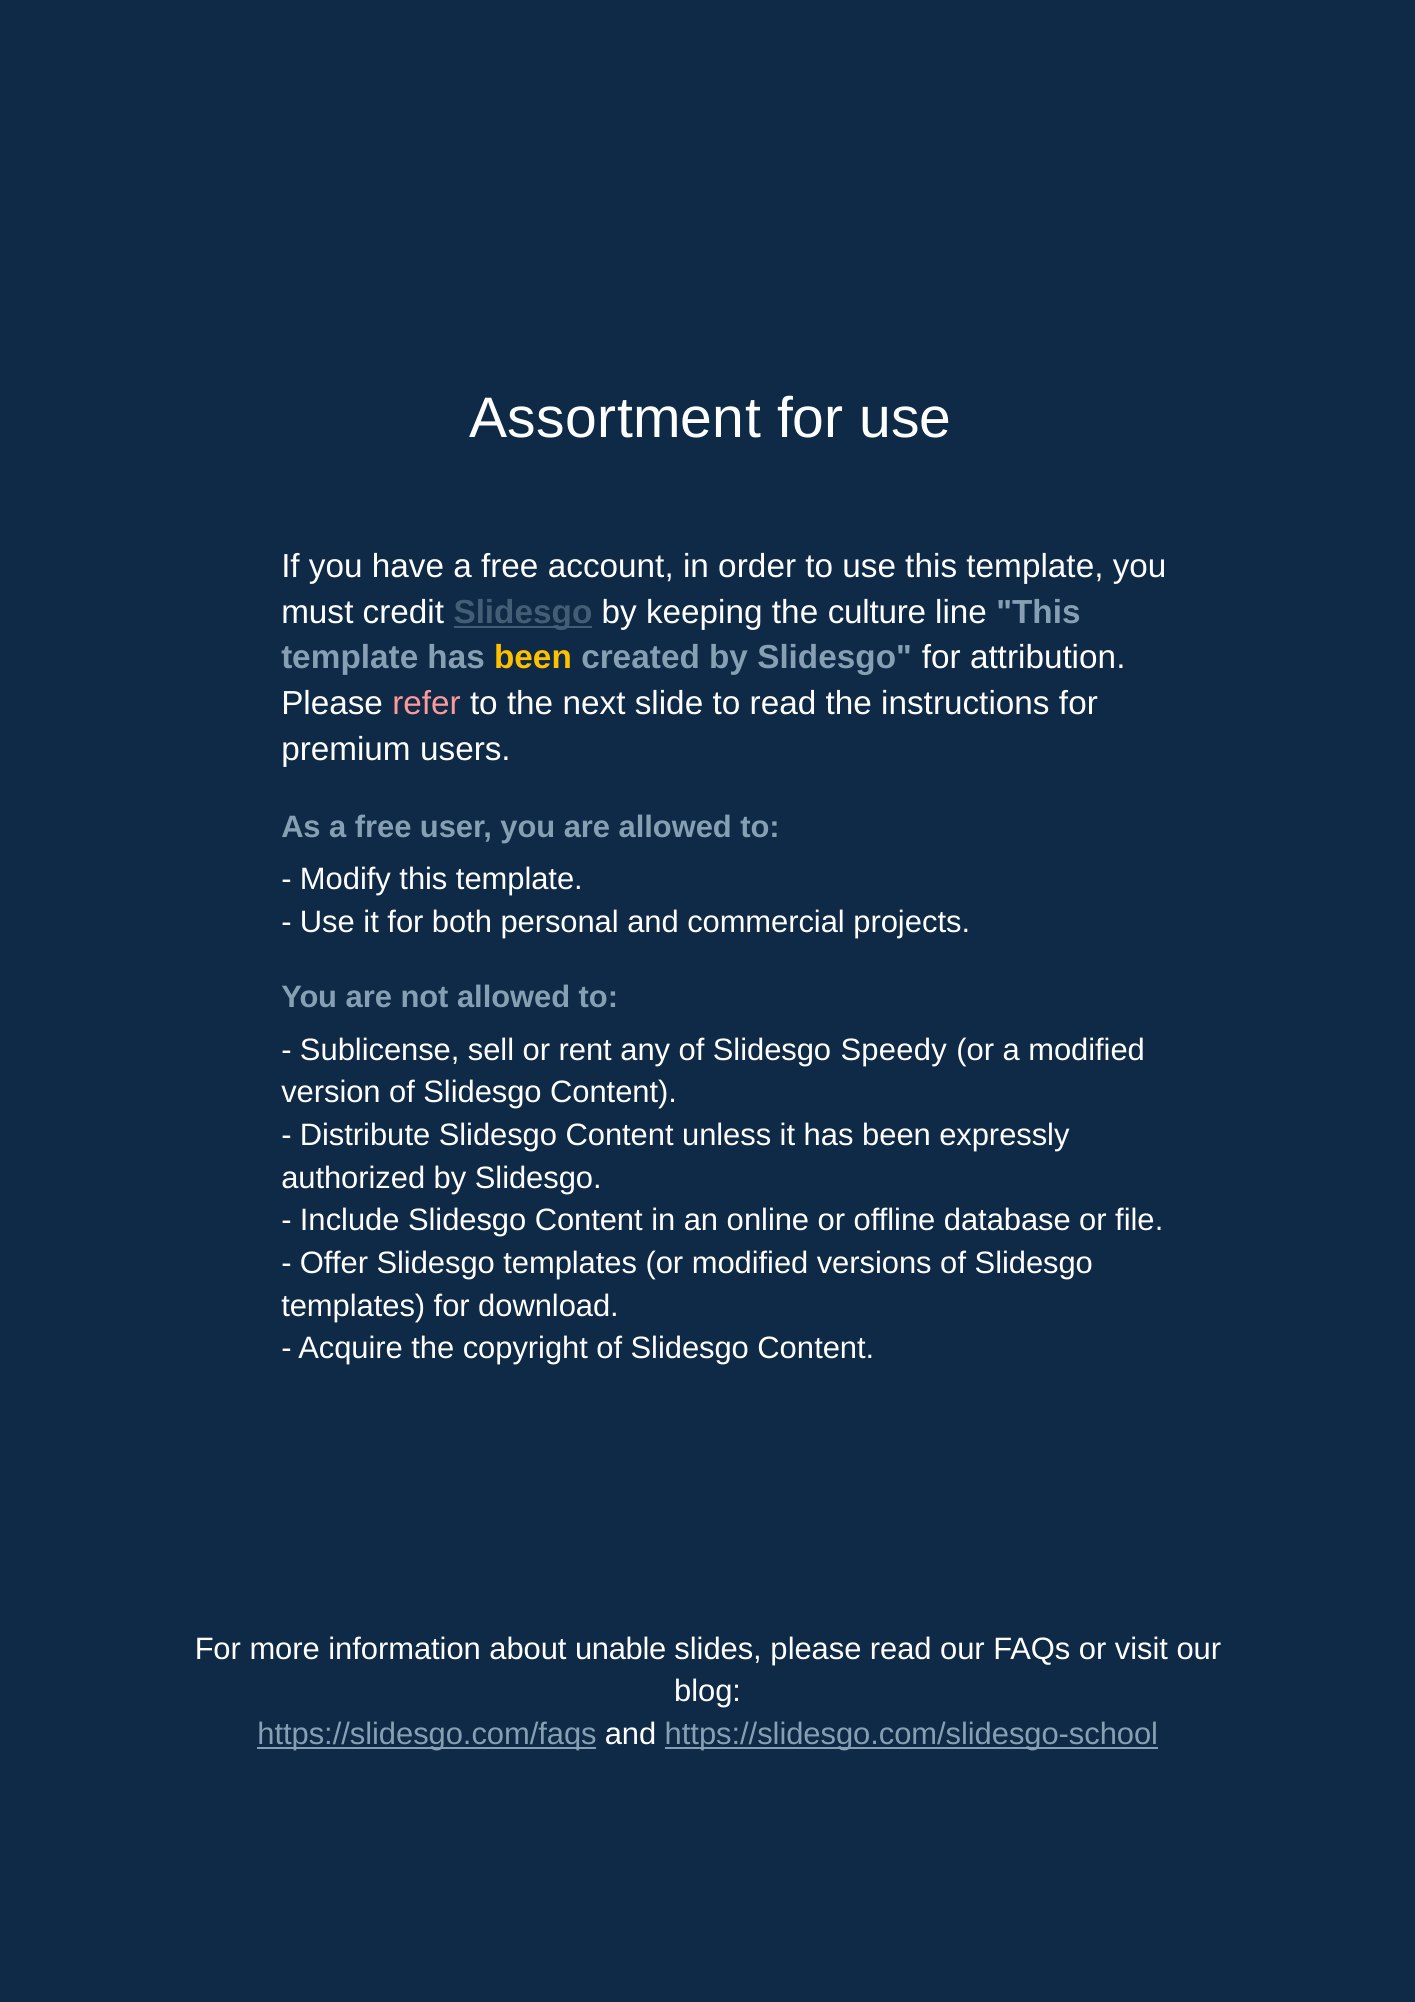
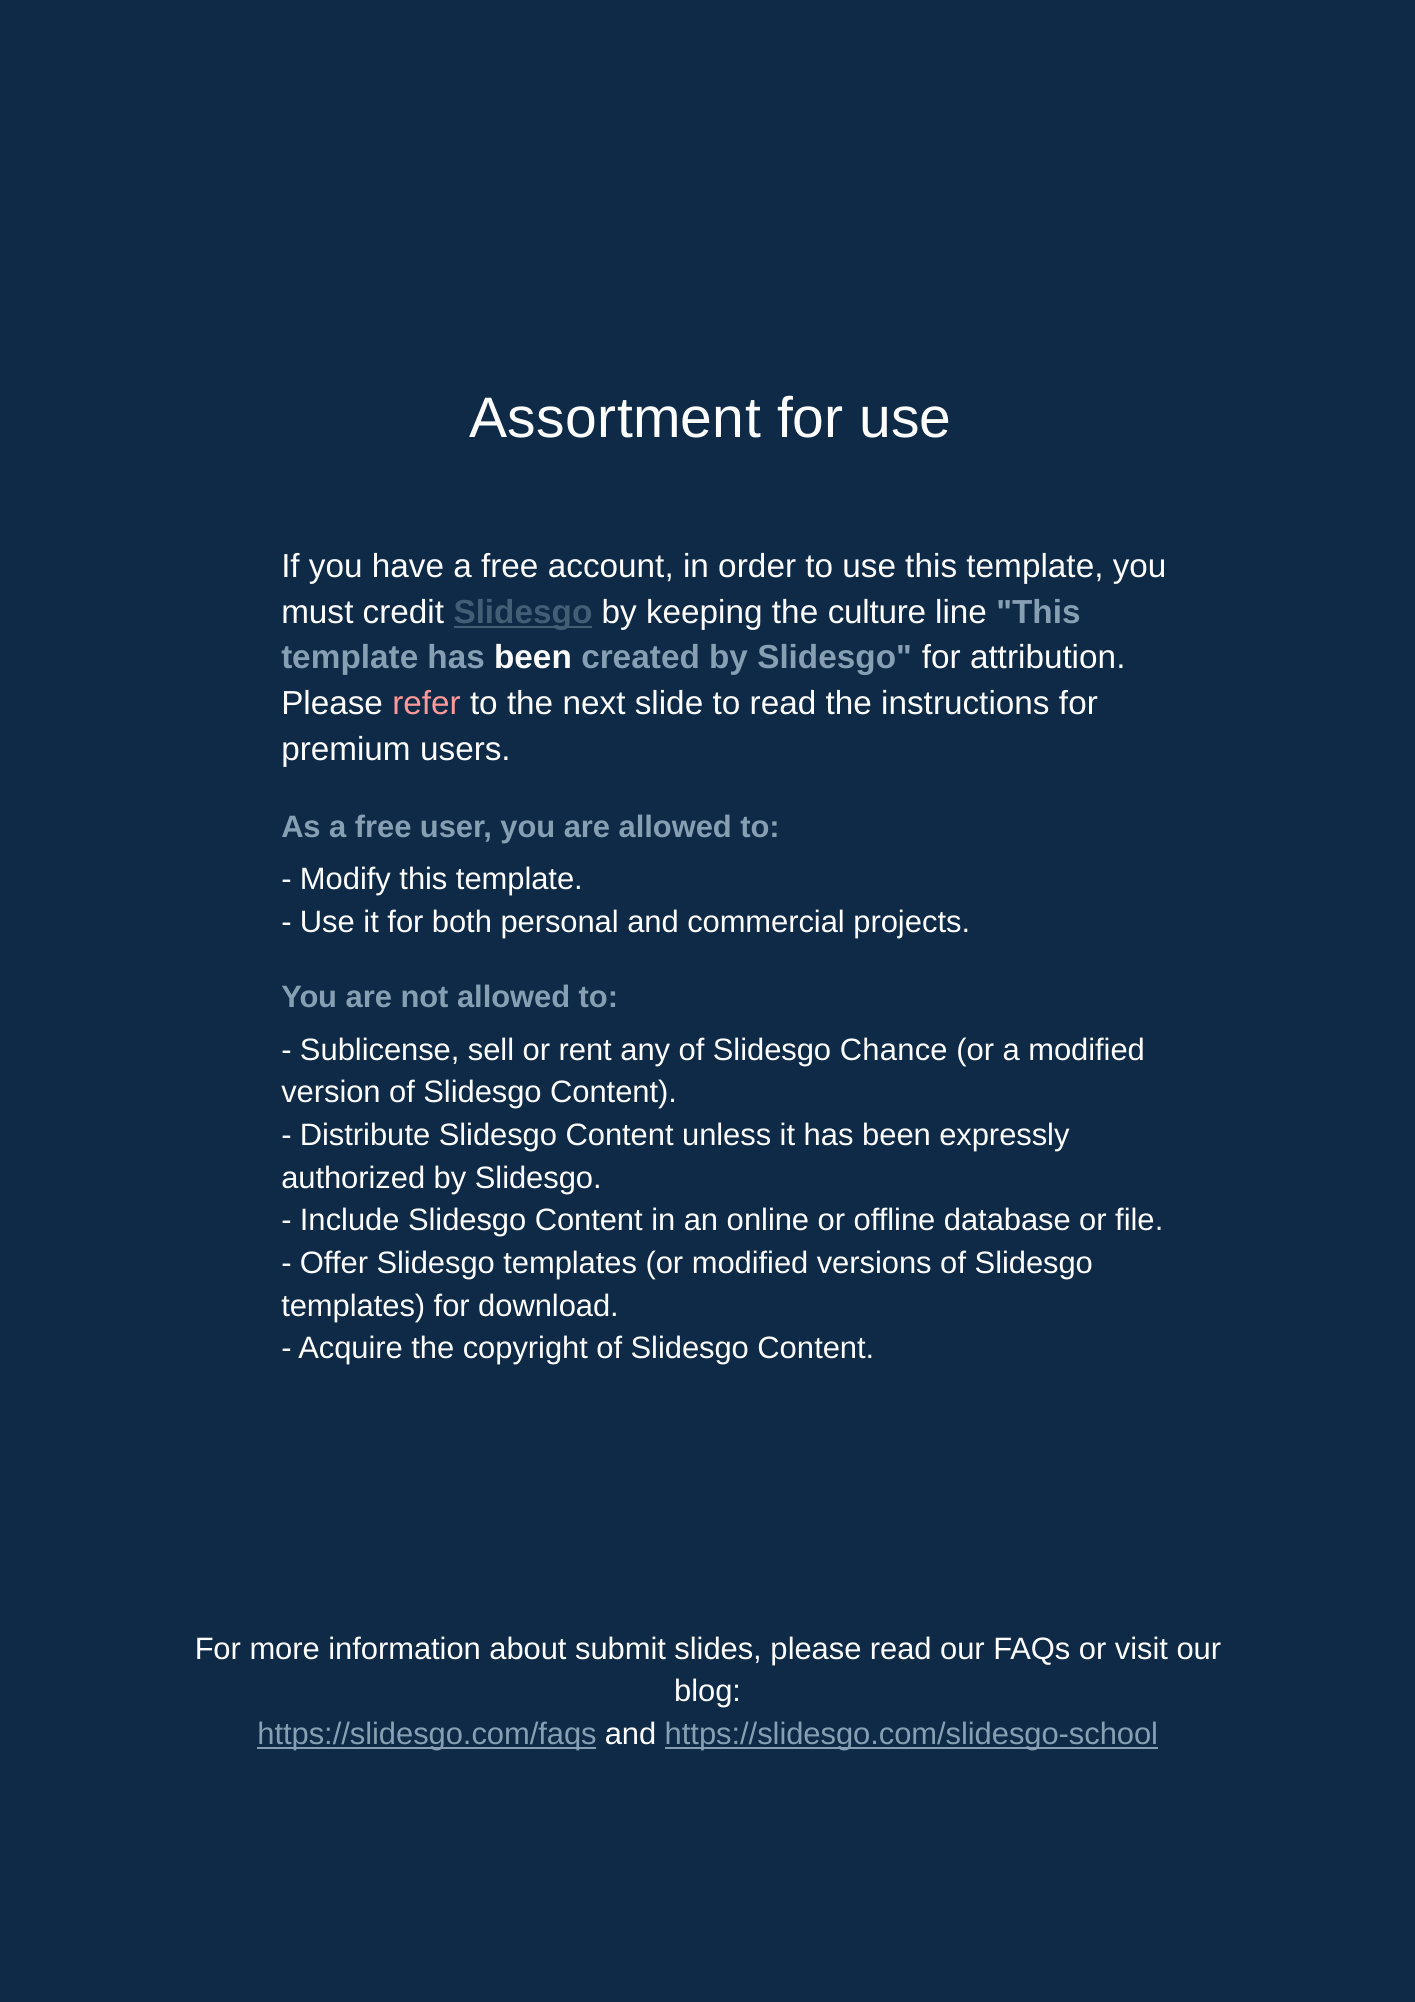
been colour: yellow -> white (533, 658)
Speedy: Speedy -> Chance (894, 1050)
unable: unable -> submit (621, 1648)
